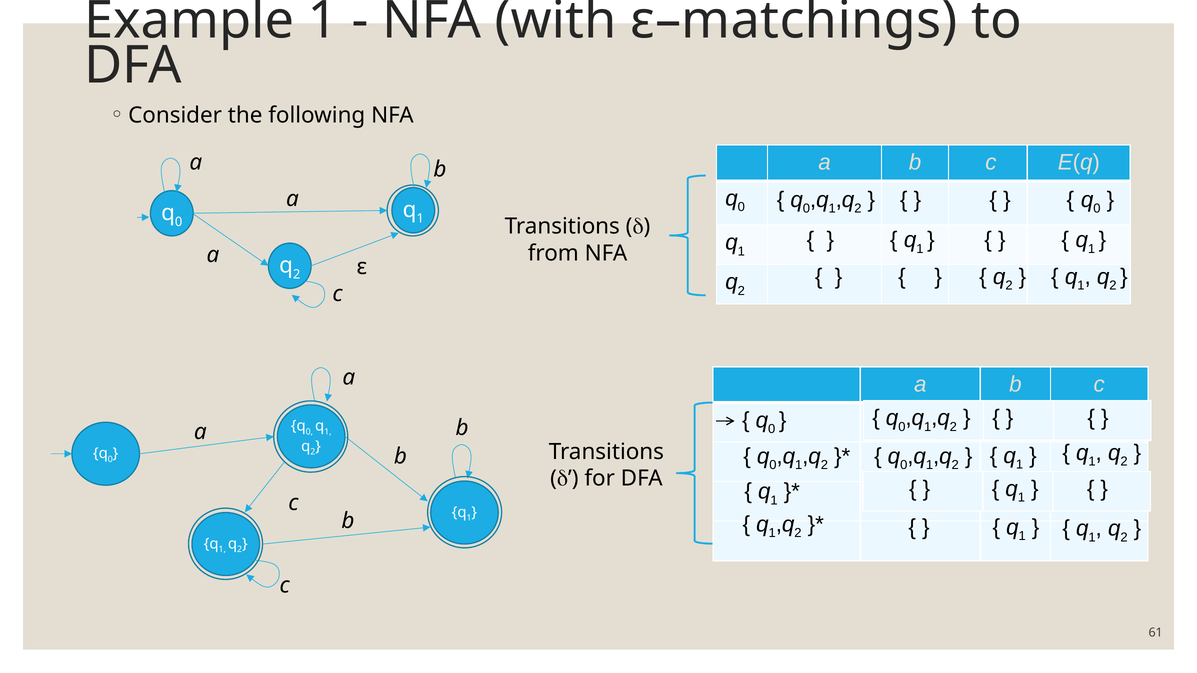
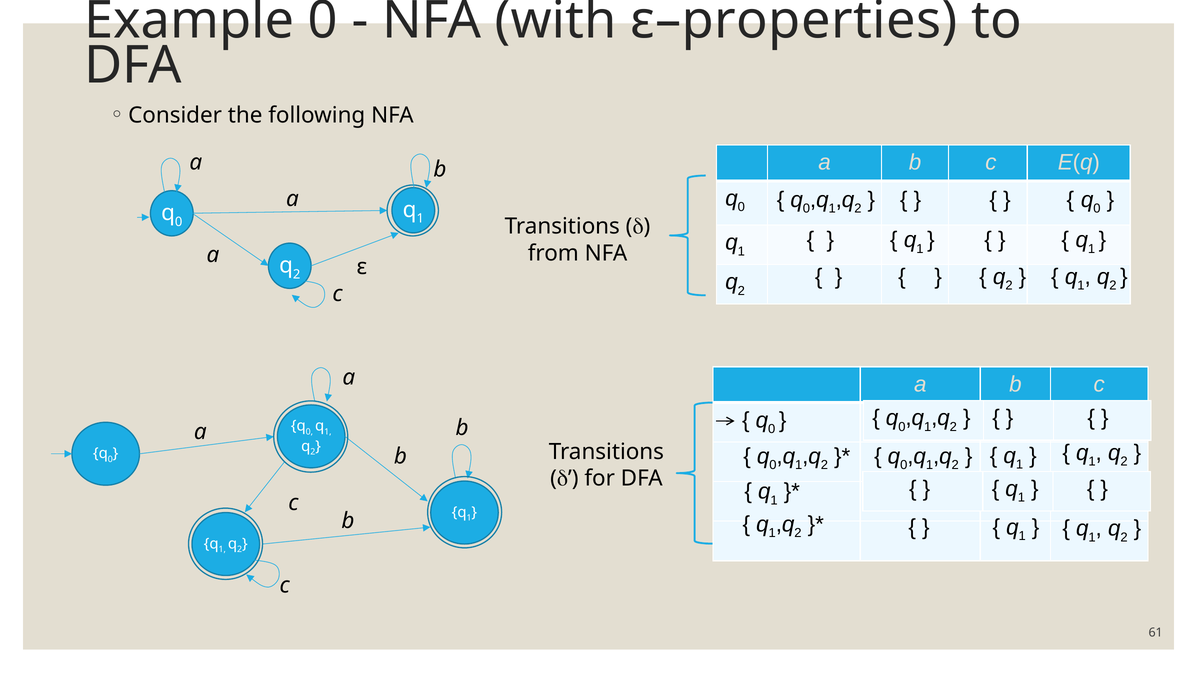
Example 1: 1 -> 0 (323, 20)
ε–matchings: ε–matchings -> ε–properties (794, 20)
